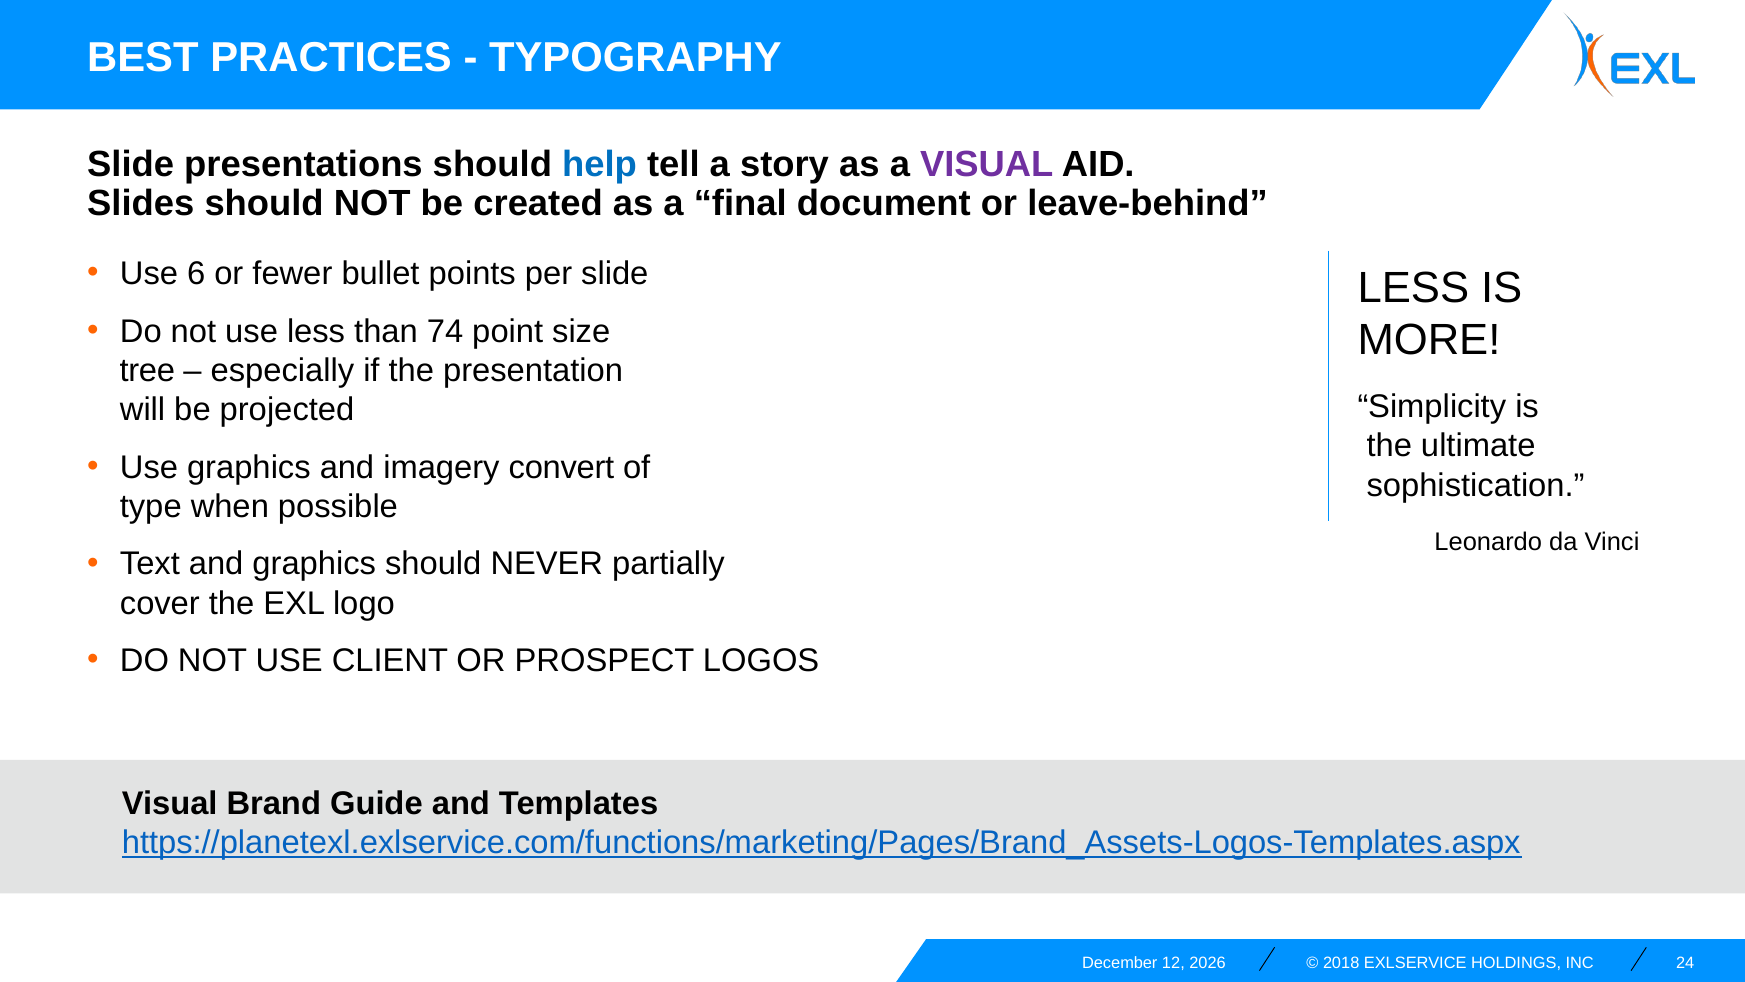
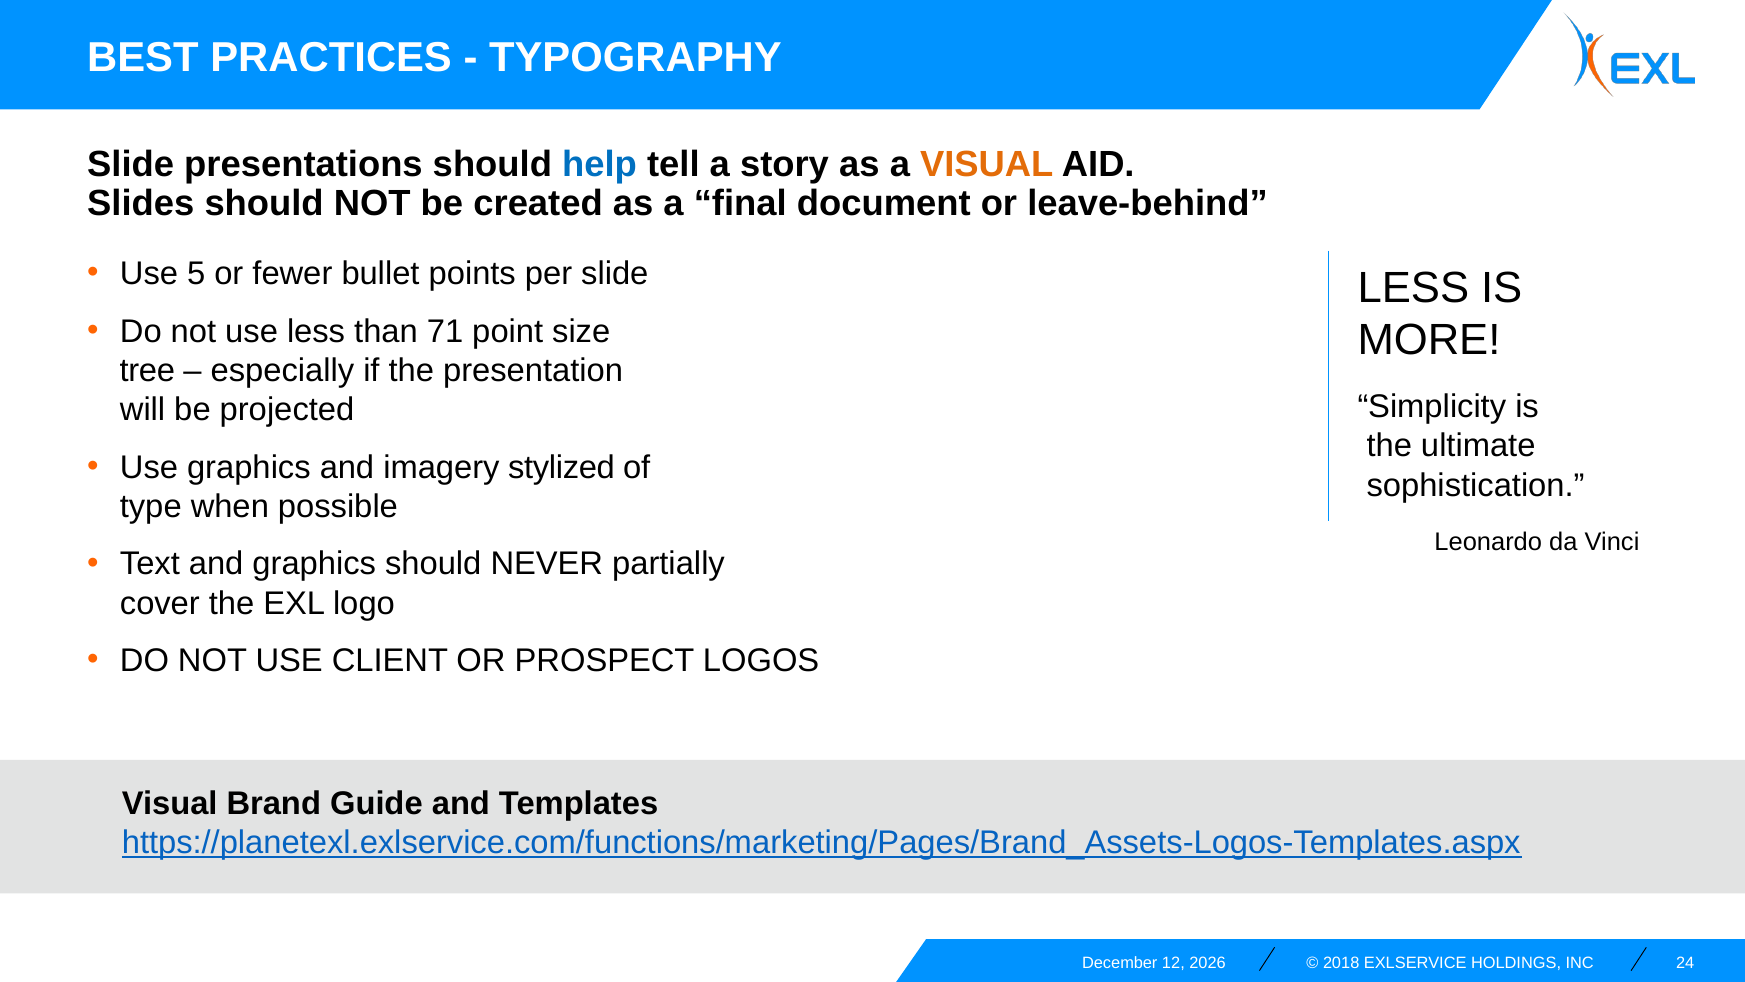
VISUAL colour: purple -> orange (987, 164)
6: 6 -> 5 (196, 274)
74: 74 -> 71 (445, 331)
convert: convert -> stylized (562, 467)
